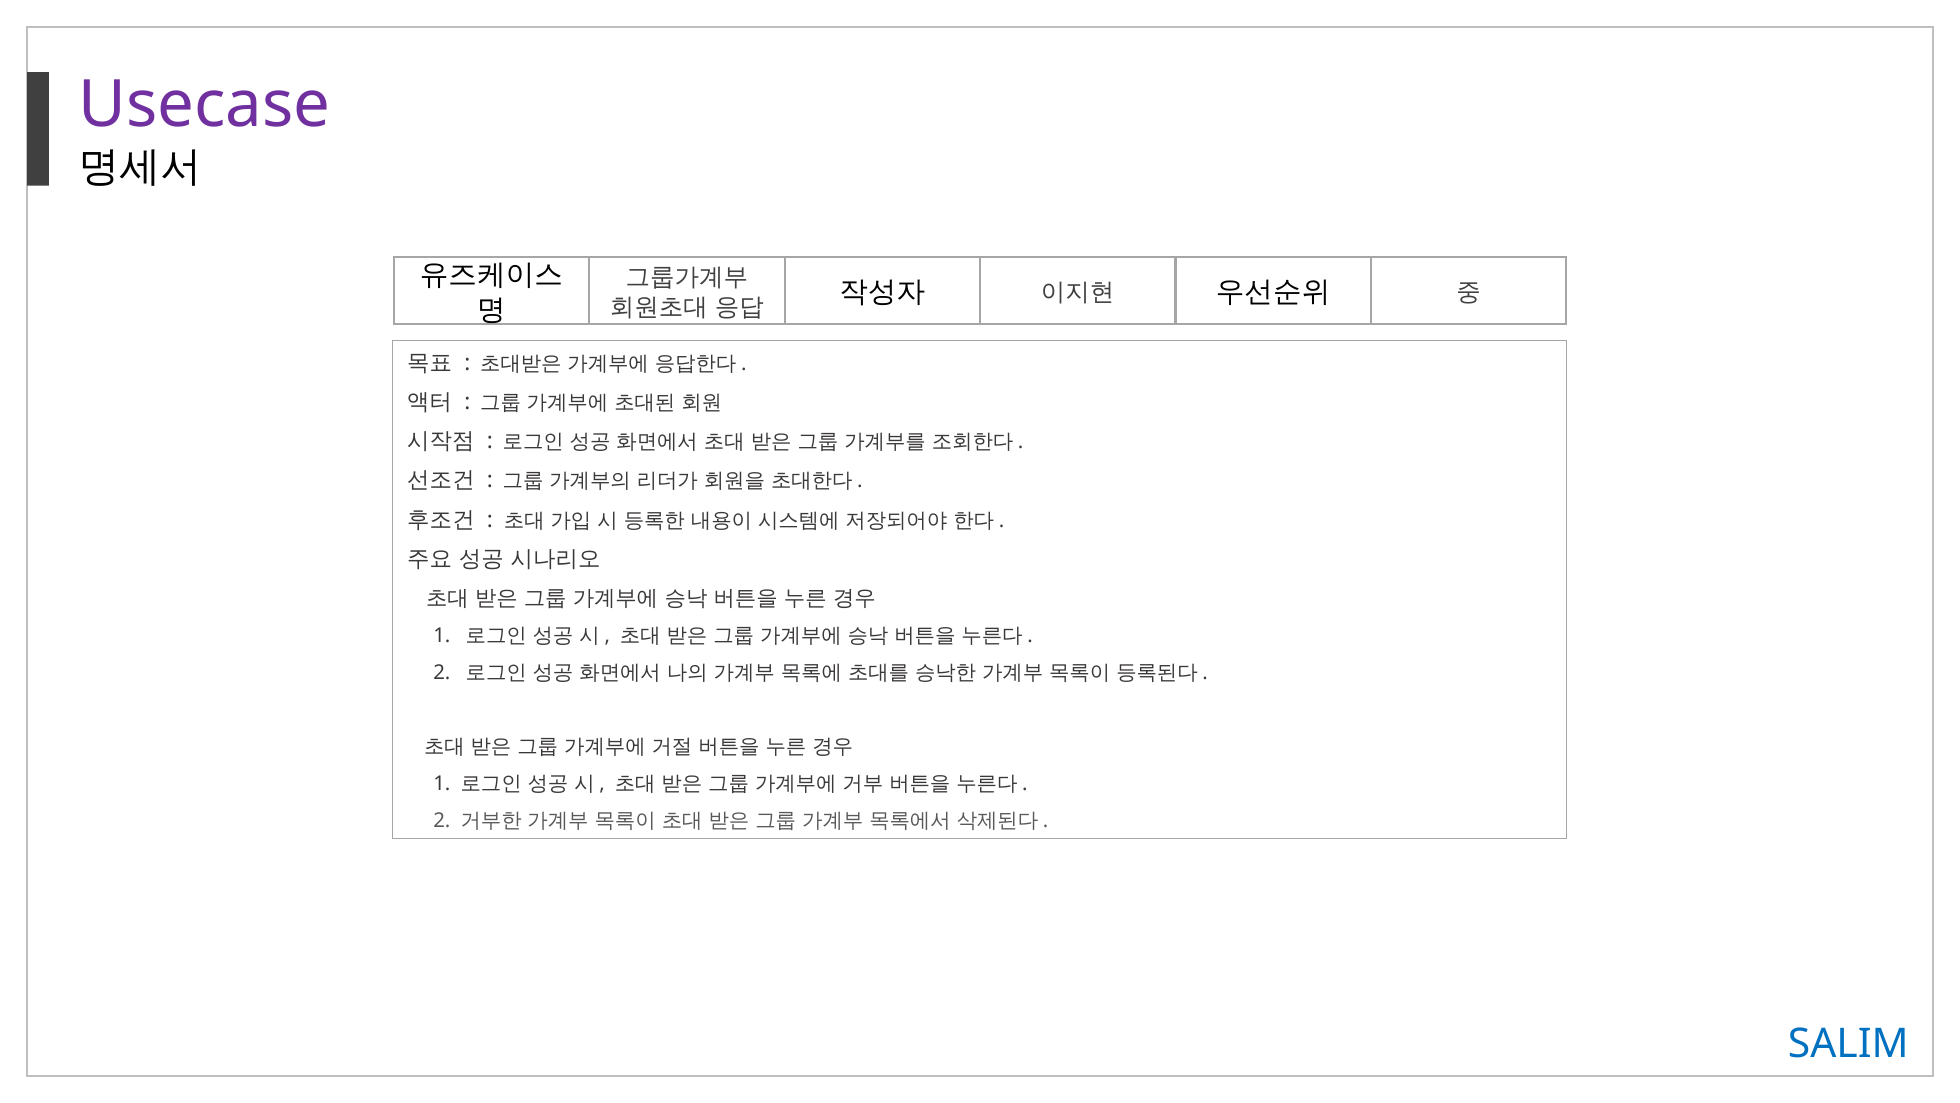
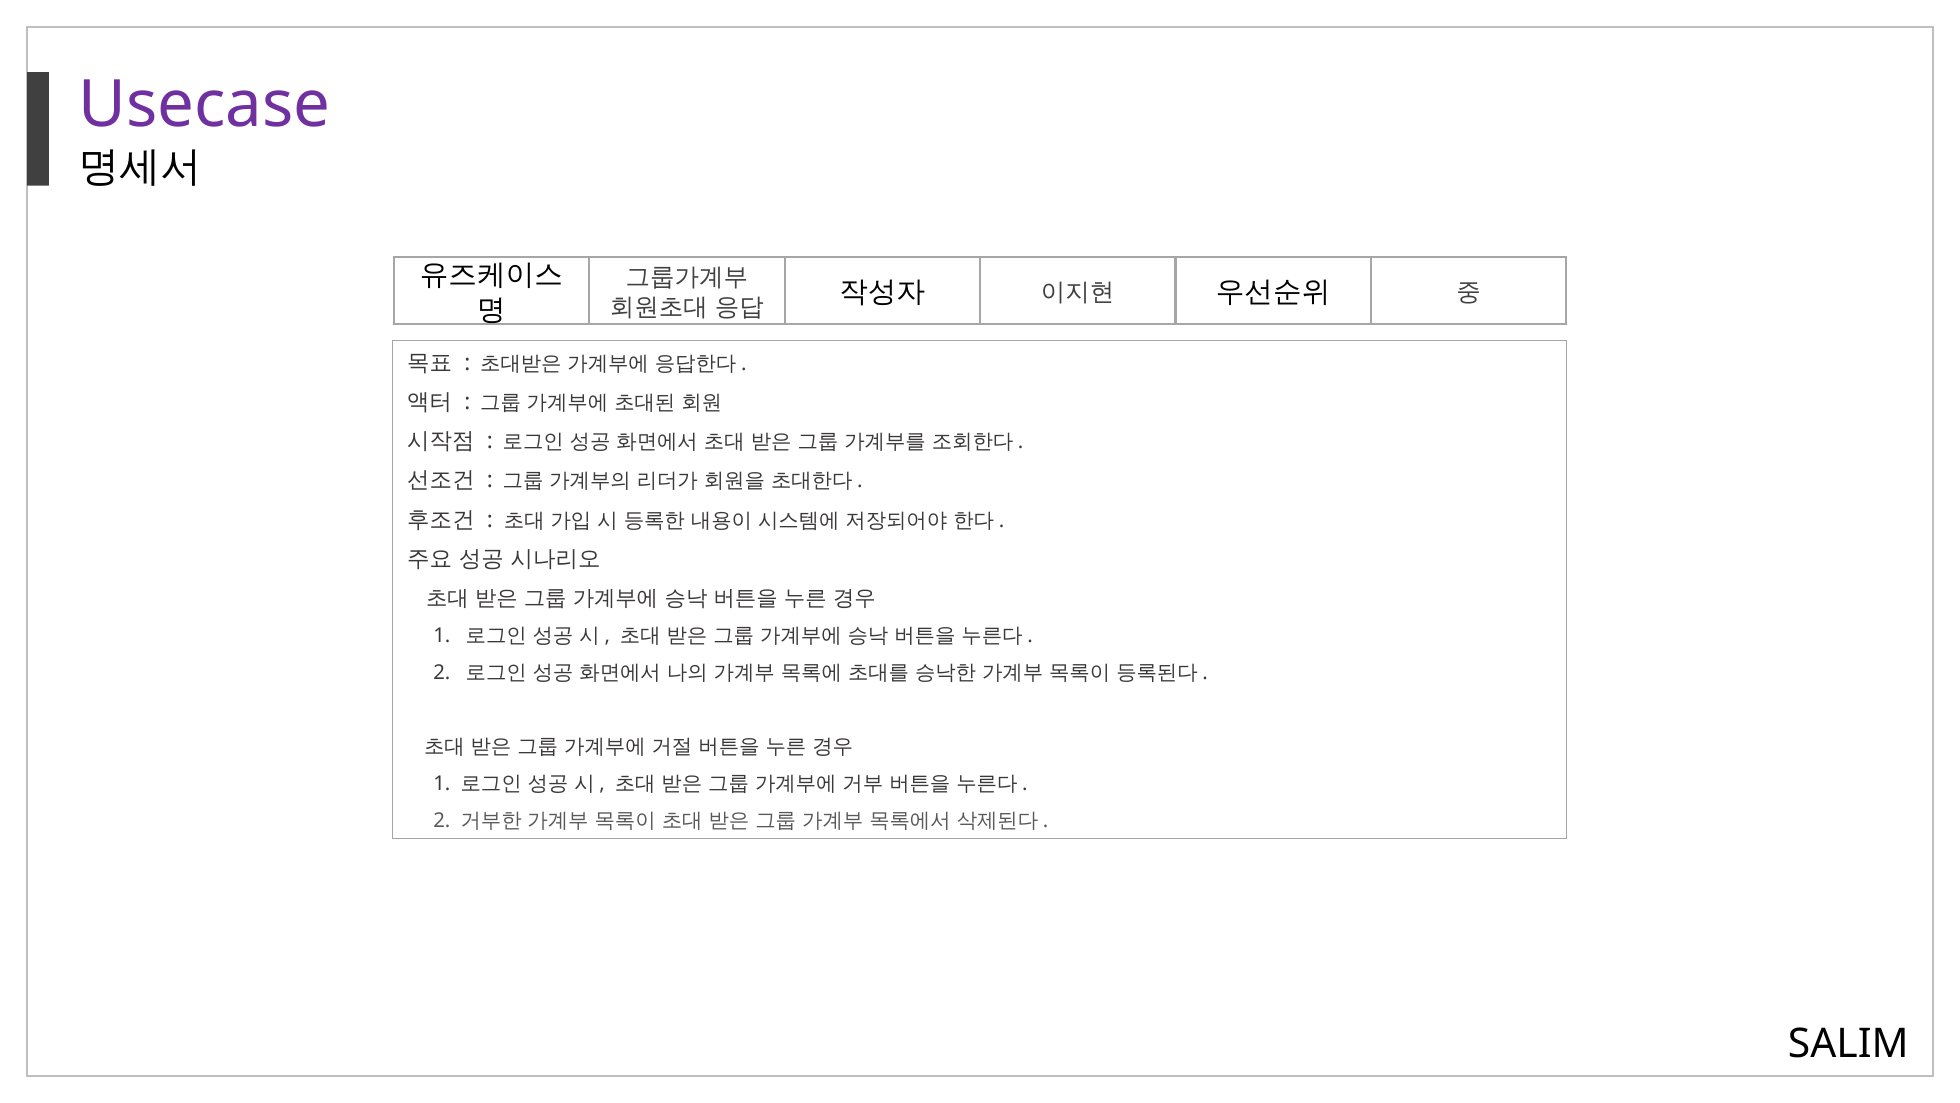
SALIM colour: blue -> black (1848, 1044)
